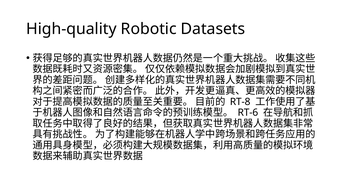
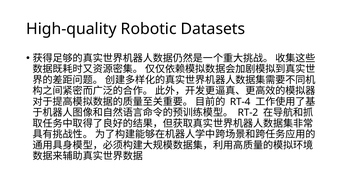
RT-8: RT-8 -> RT-4 (240, 102)
RT-6: RT-6 -> RT-2 (248, 112)
